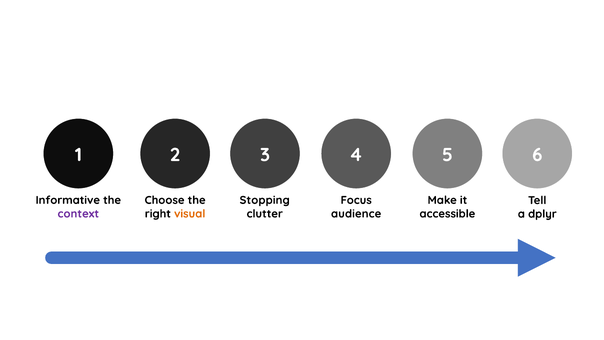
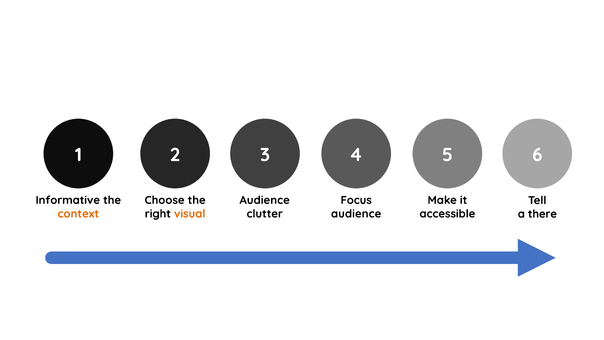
Stopping: Stopping -> Audience (265, 200)
context colour: purple -> orange (78, 214)
dplyr: dplyr -> there (542, 214)
